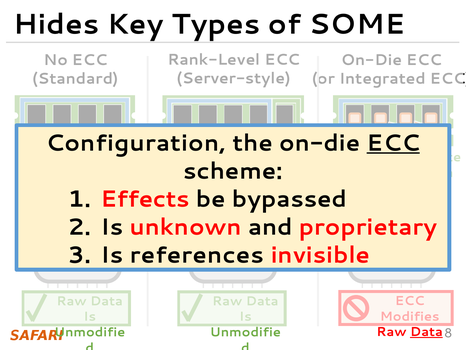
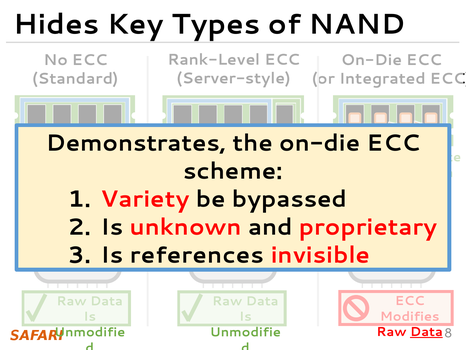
SOME: SOME -> NAND (357, 24)
Configuration: Configuration -> Demonstrates (136, 143)
ECC underline: present -> none (393, 143)
Effects: Effects -> Variety (145, 199)
